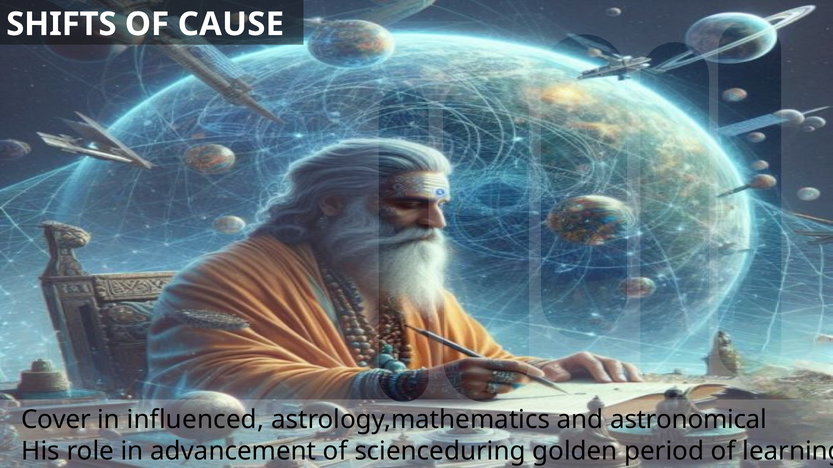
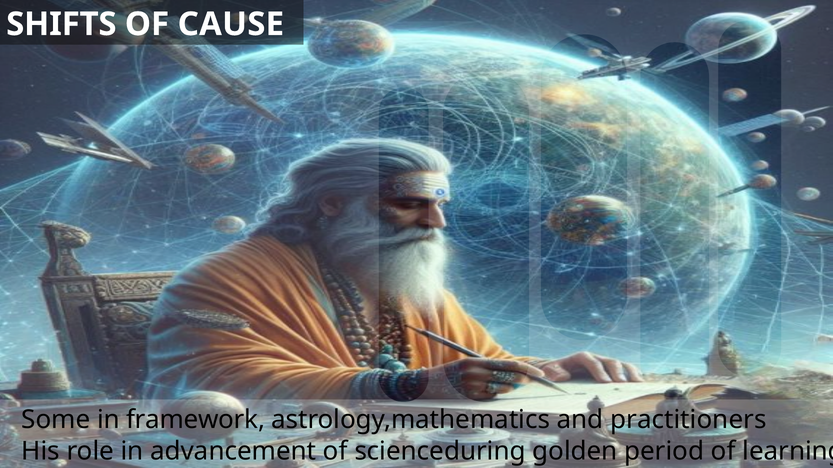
Cover: Cover -> Some (56, 420)
influenced: influenced -> framework (196, 420)
astronomical: astronomical -> practitioners (688, 420)
